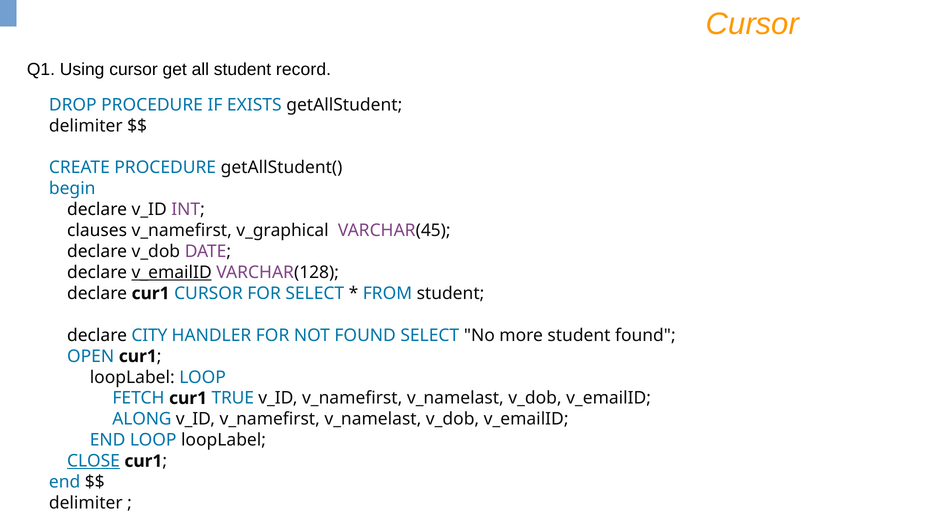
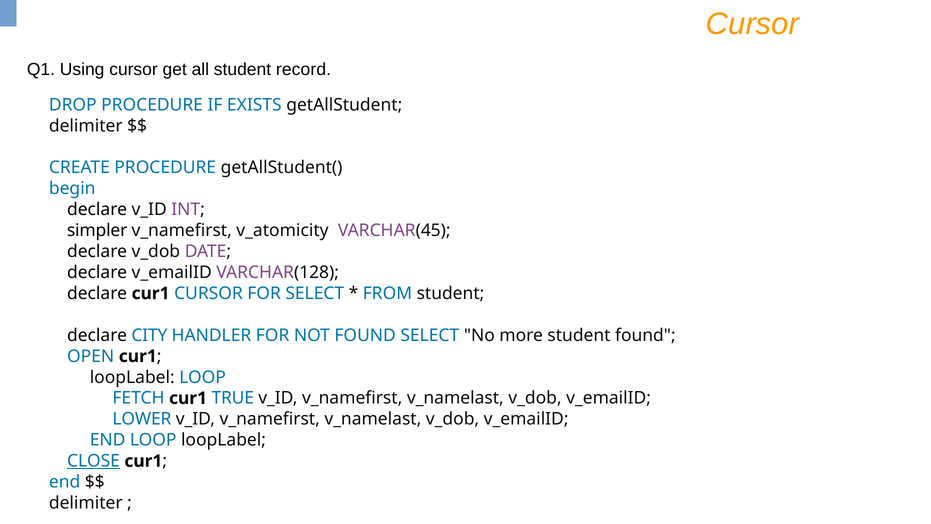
clauses: clauses -> simpler (97, 230)
v_graphical: v_graphical -> v_atomicity (282, 230)
v_emailID underline: present -> none (172, 272)
ALONG: ALONG -> LOWER (142, 419)
